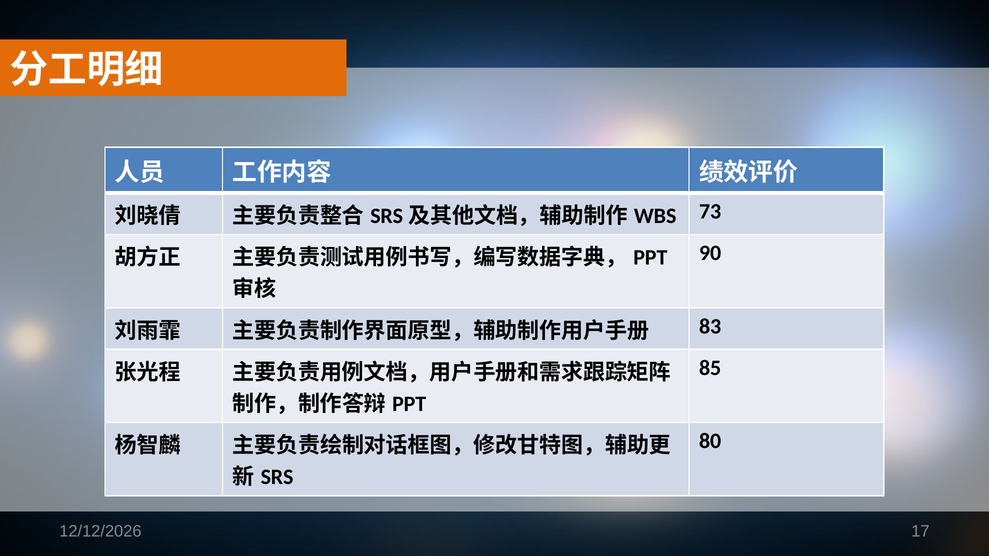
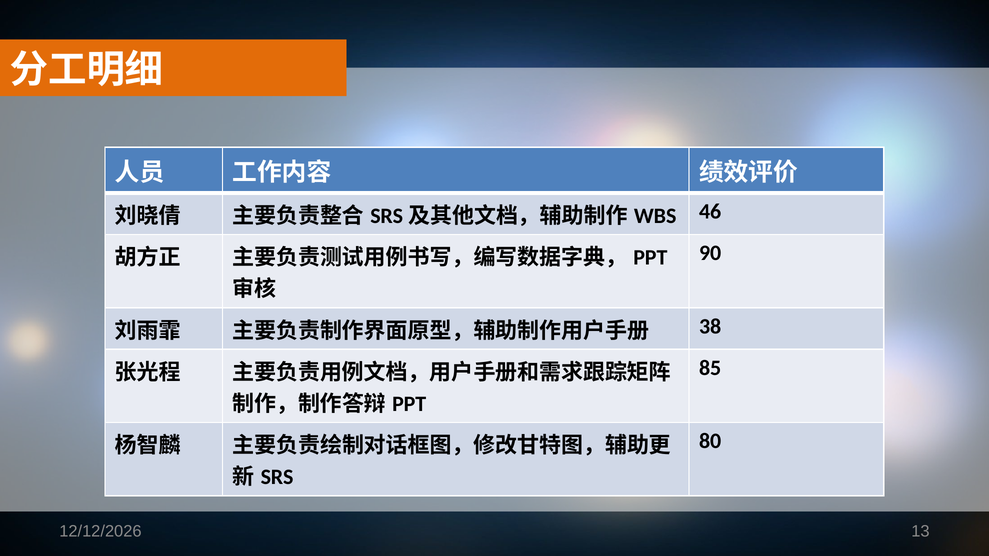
73: 73 -> 46 (710, 212)
83: 83 -> 38 (710, 327)
17: 17 -> 13 (920, 532)
